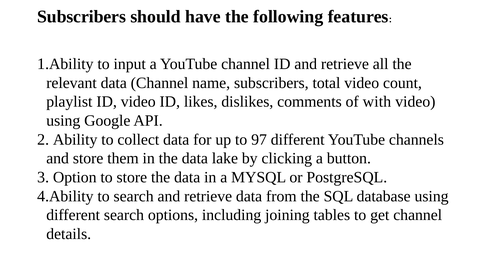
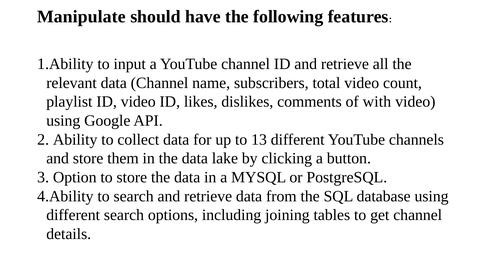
Subscribers: Subscribers -> Manipulate (81, 17)
97: 97 -> 13 (259, 139)
